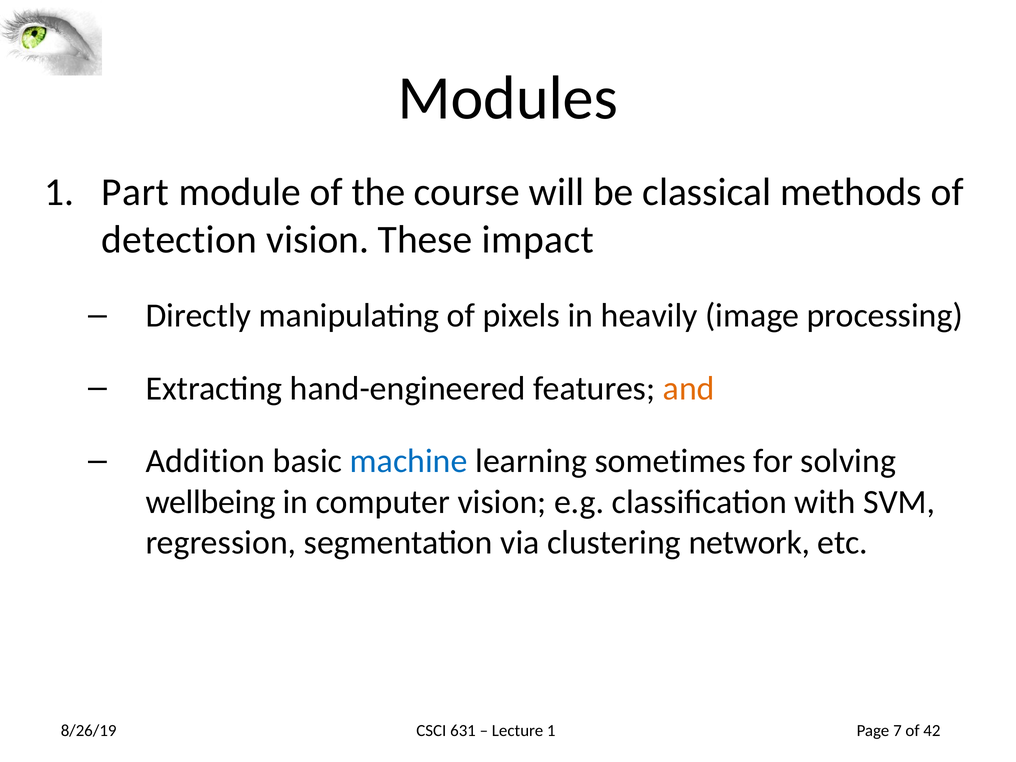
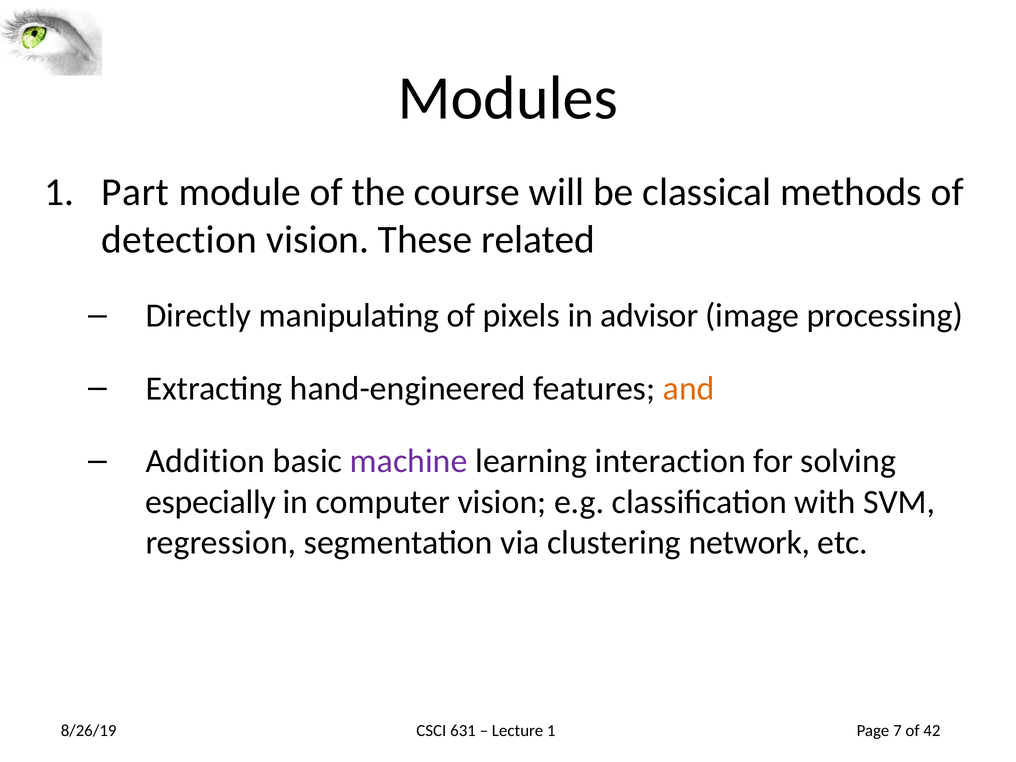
impact: impact -> related (538, 240)
heavily: heavily -> advisor (649, 316)
machine colour: blue -> purple (409, 461)
sometimes: sometimes -> interaction (670, 461)
wellbeing: wellbeing -> especially (211, 502)
